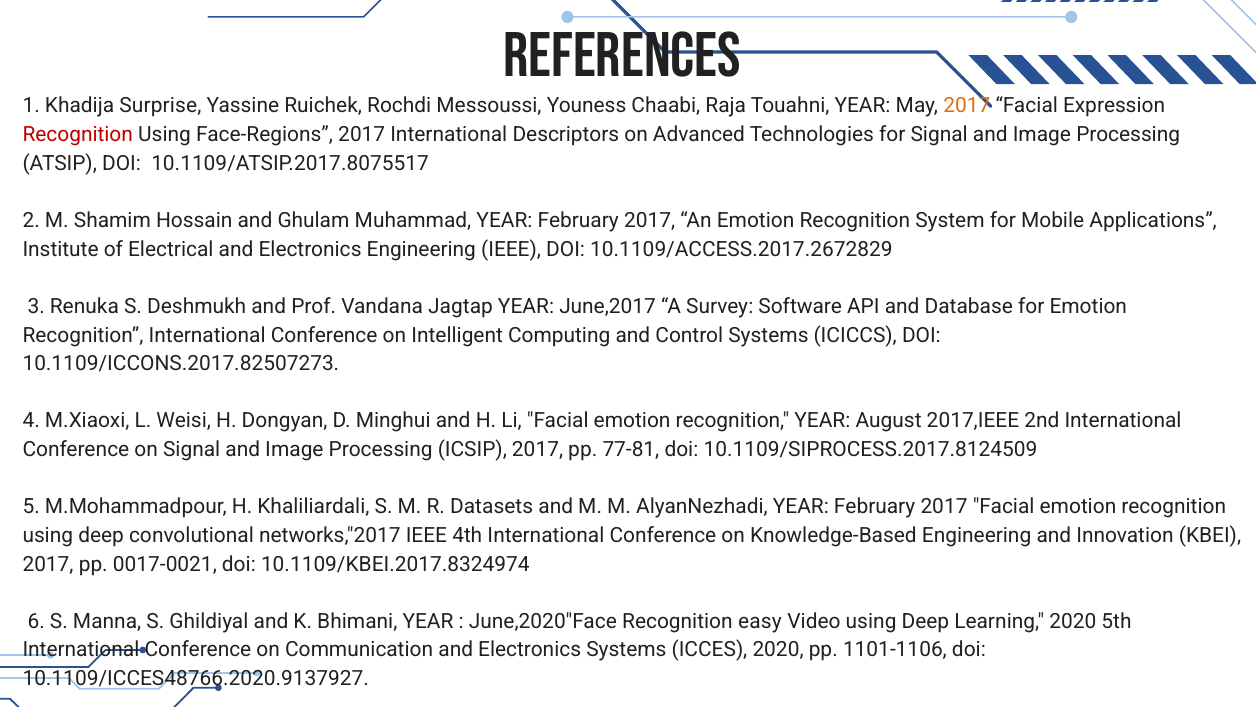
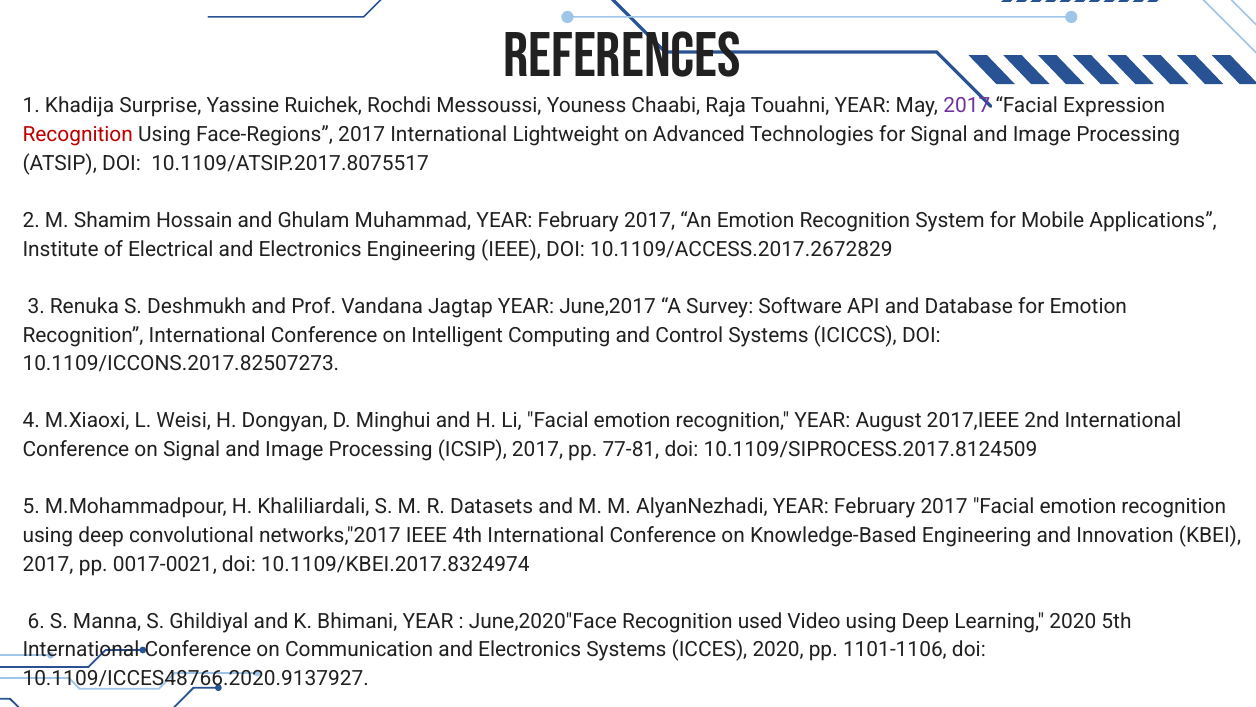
2017 colour: orange -> purple (967, 106)
Descriptors: Descriptors -> Lightweight (566, 135)
easy: easy -> used (760, 621)
